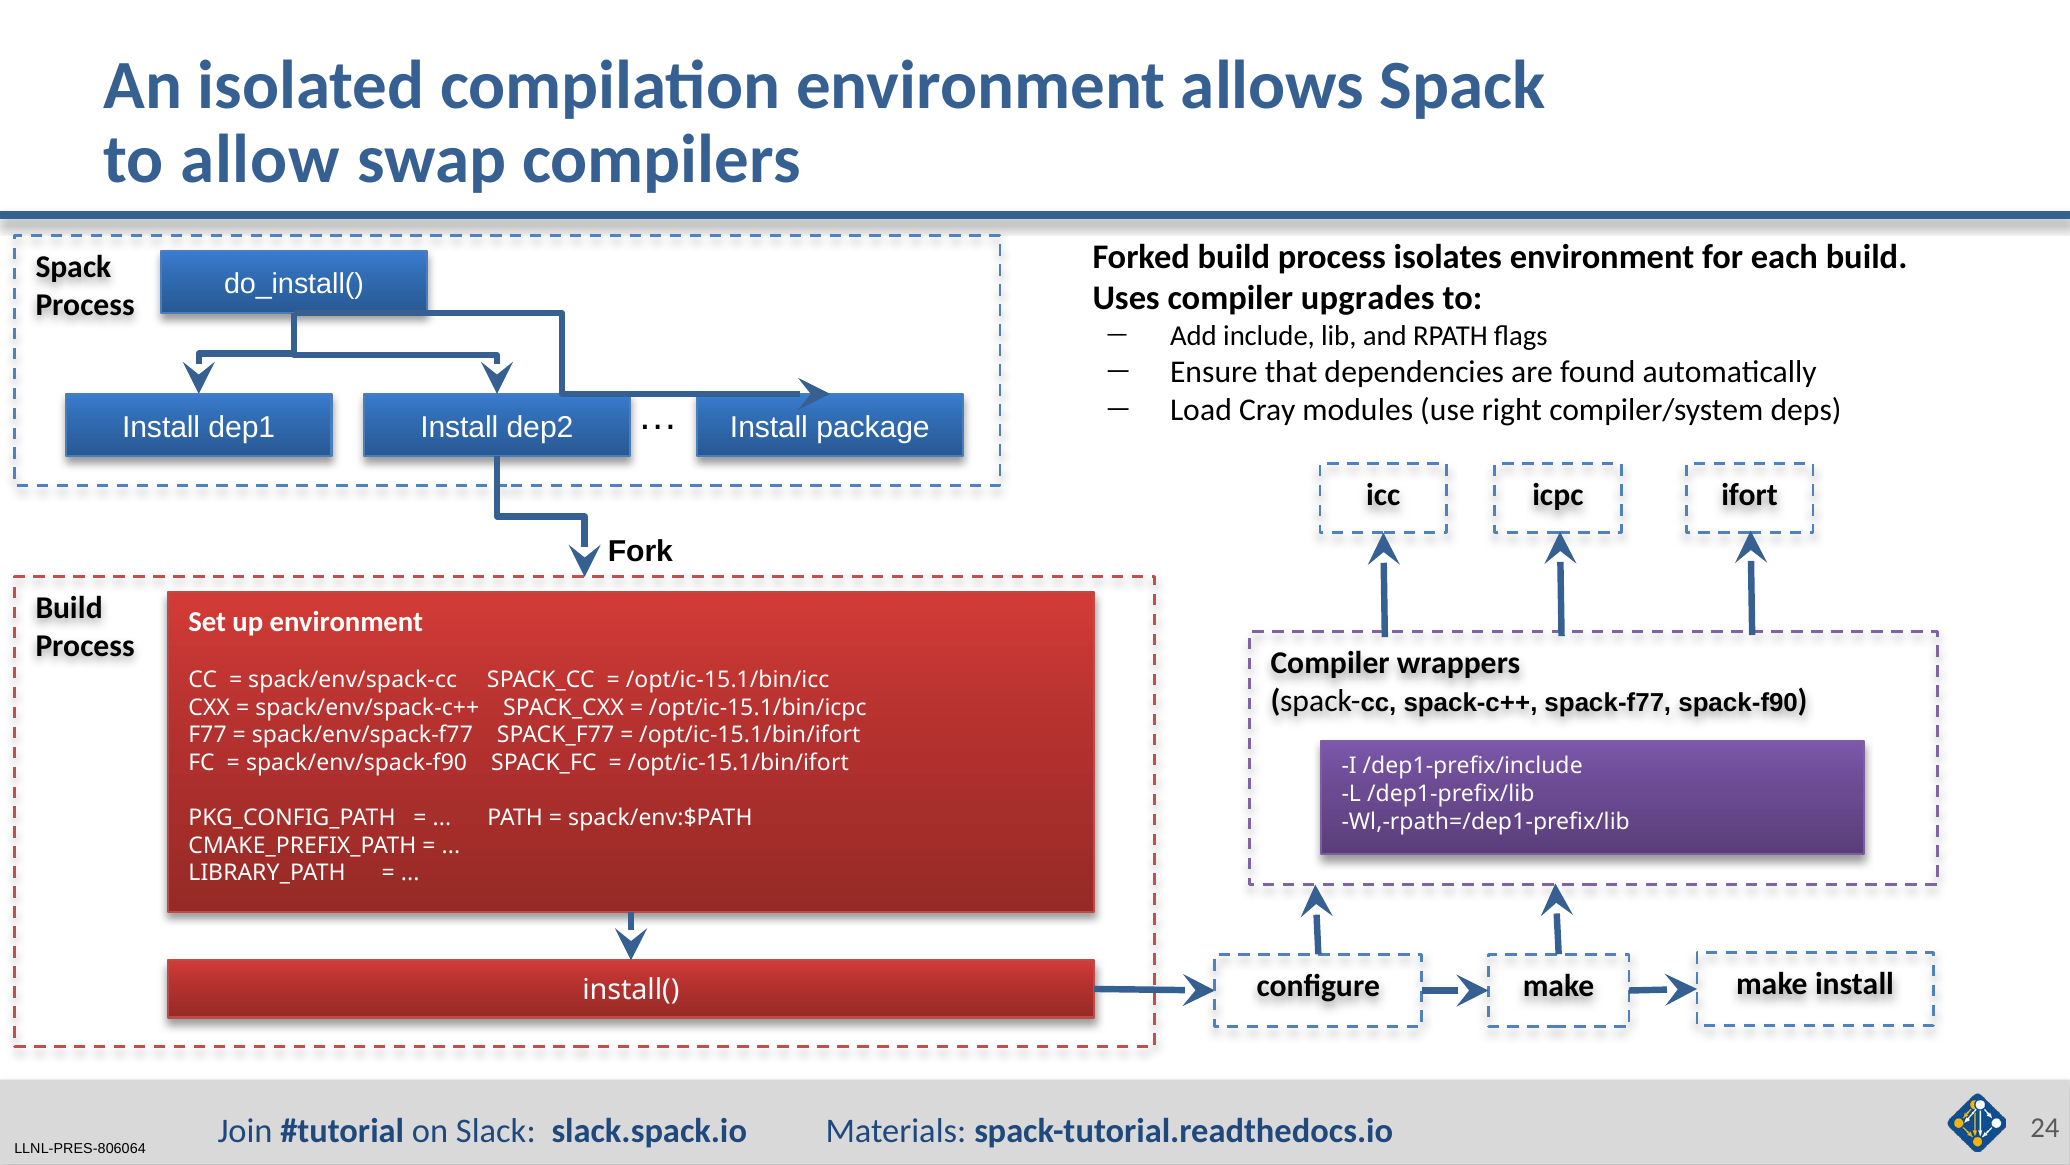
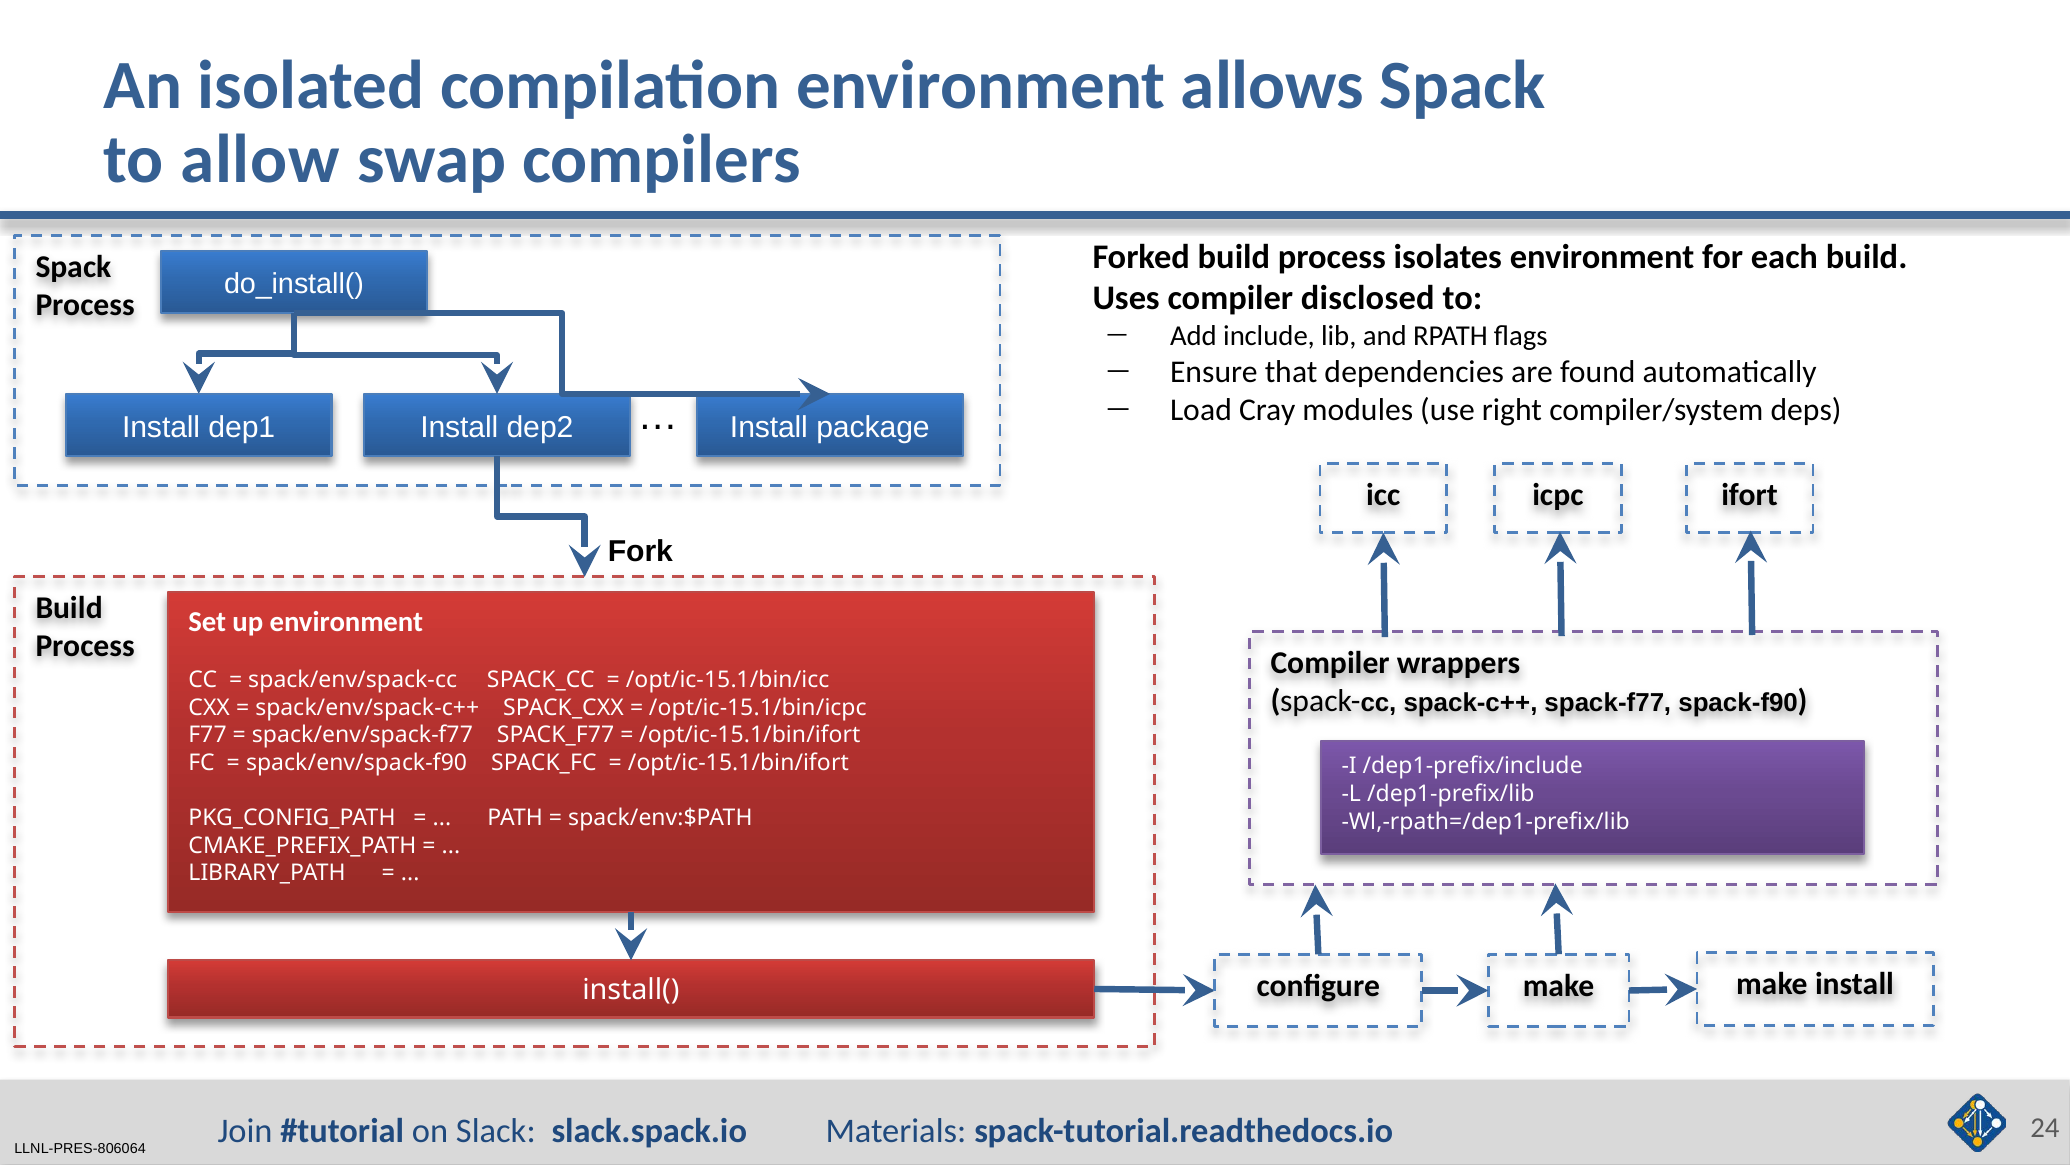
upgrades: upgrades -> disclosed (1368, 298)
